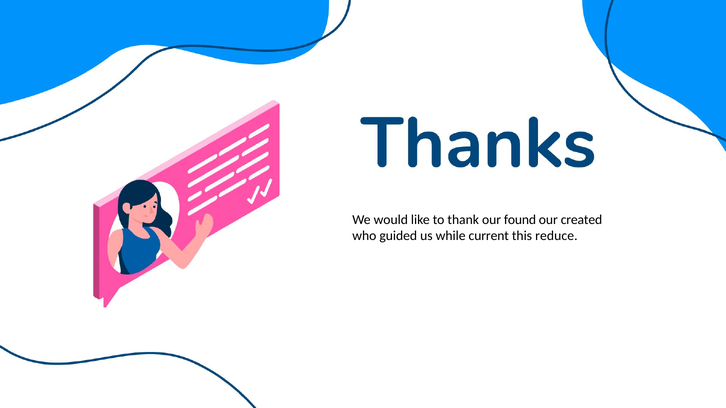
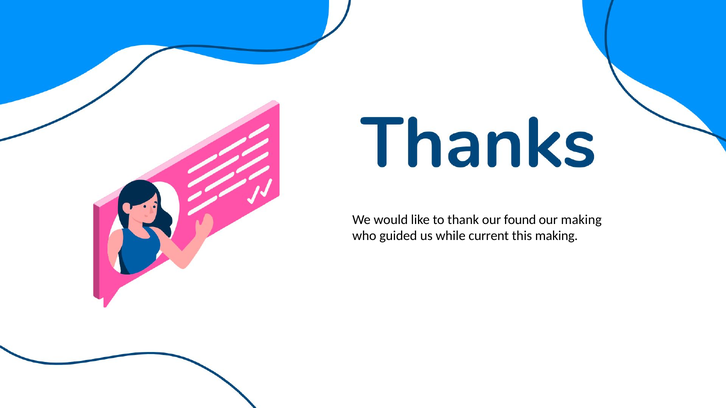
our created: created -> making (581, 220)
this reduce: reduce -> making (557, 236)
